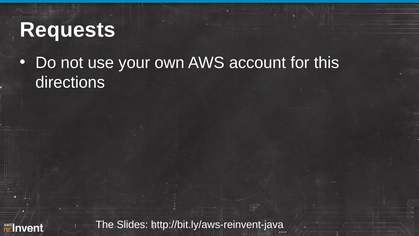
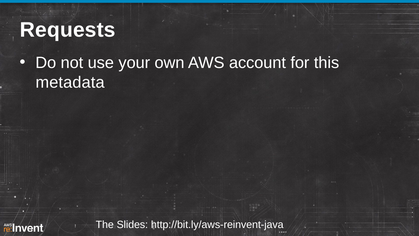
directions: directions -> metadata (70, 82)
